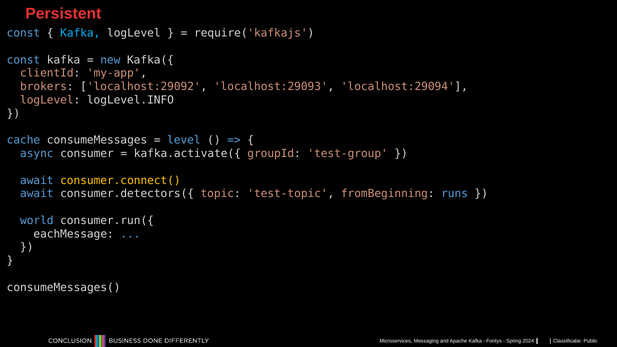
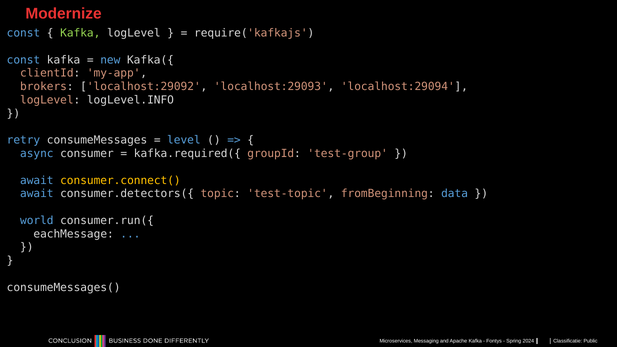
Persistent: Persistent -> Modernize (64, 14)
Kafka colour: light blue -> light green (80, 33)
cache: cache -> retry (23, 140)
kafka.activate({: kafka.activate({ -> kafka.required({ (187, 154)
runs: runs -> data (455, 194)
